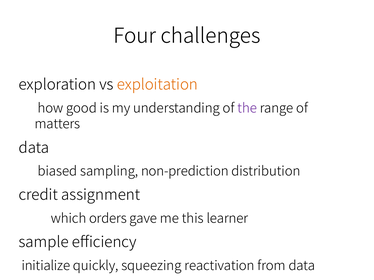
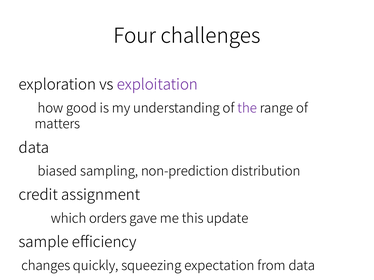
exploitation colour: orange -> purple (157, 85)
learner: learner -> update (227, 219)
initialize: initialize -> changes (46, 266)
reactivation: reactivation -> expectation (219, 266)
